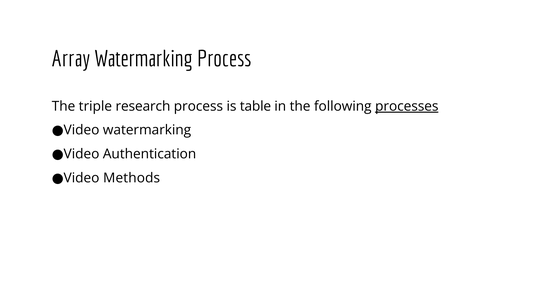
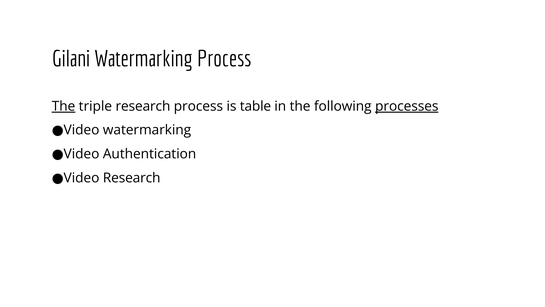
Array: Array -> Gilani (71, 59)
The underline: none -> present (64, 106)
Methods: Methods -> Research (132, 178)
